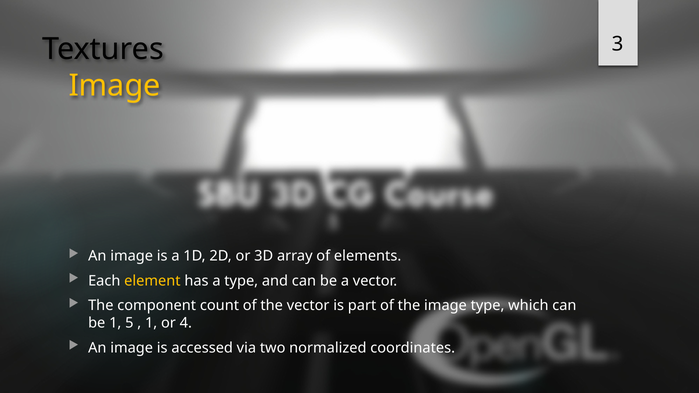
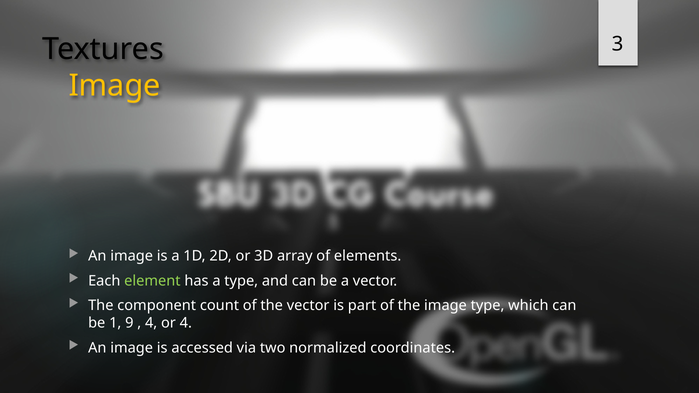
element colour: yellow -> light green (152, 281)
5: 5 -> 9 (129, 323)
1: 1 -> 4 (151, 323)
